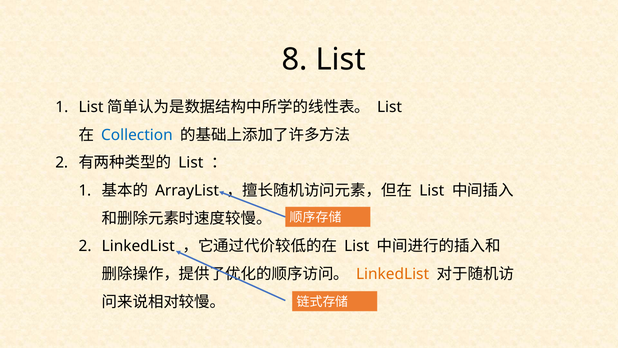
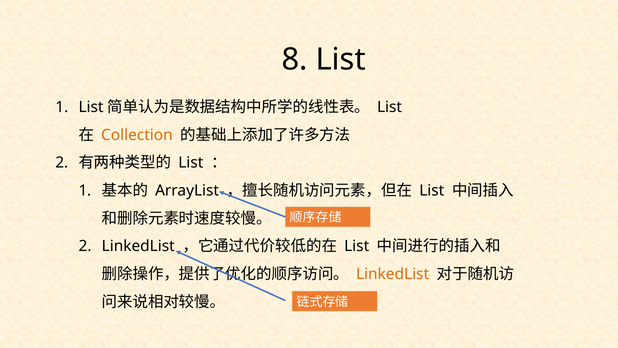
Collection colour: blue -> orange (137, 135)
